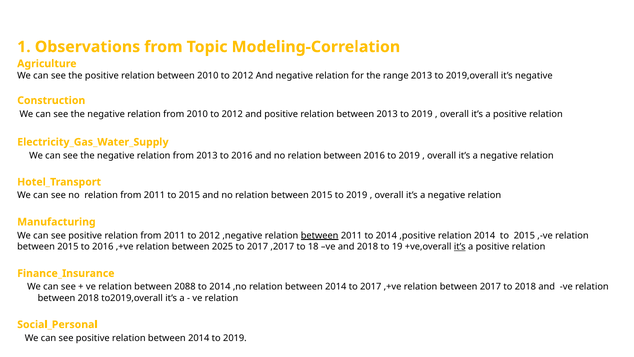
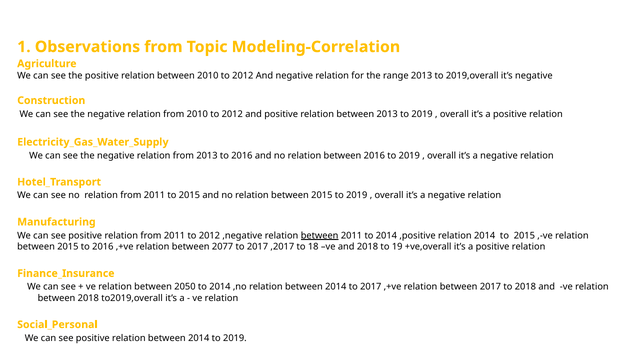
2025: 2025 -> 2077 (223, 246)
it’s underline: present -> none (460, 246)
2088: 2088 -> 2050 (185, 287)
